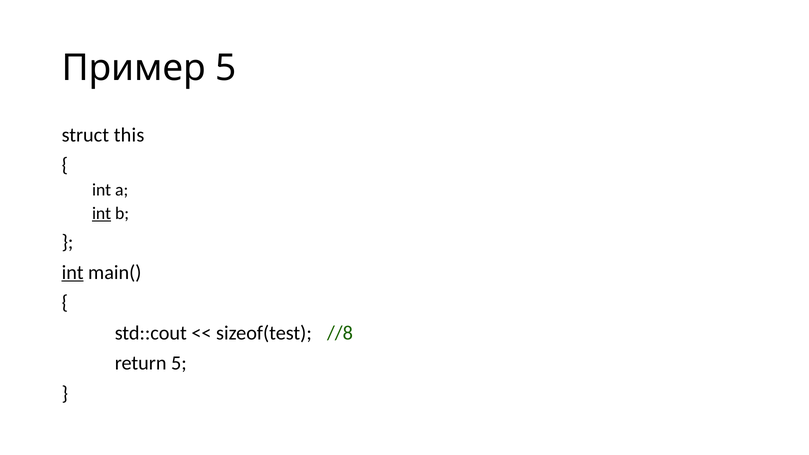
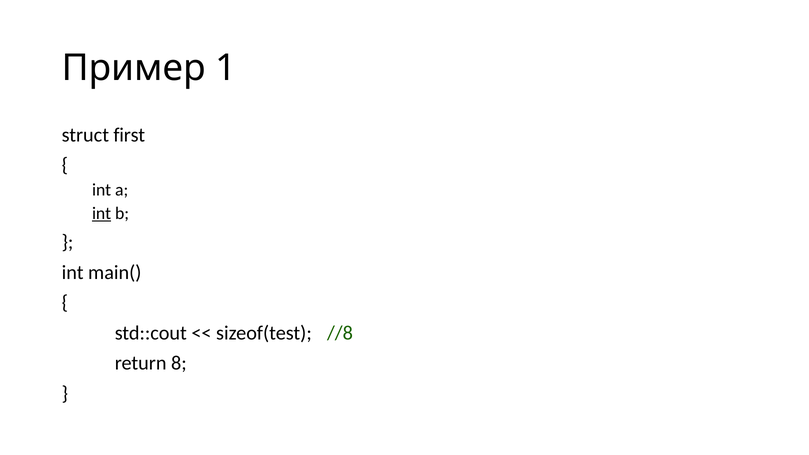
Пример 5: 5 -> 1 (226, 68)
this: this -> first (129, 135)
int underline: present -> none (73, 272)
return 5: 5 -> 8 (179, 363)
